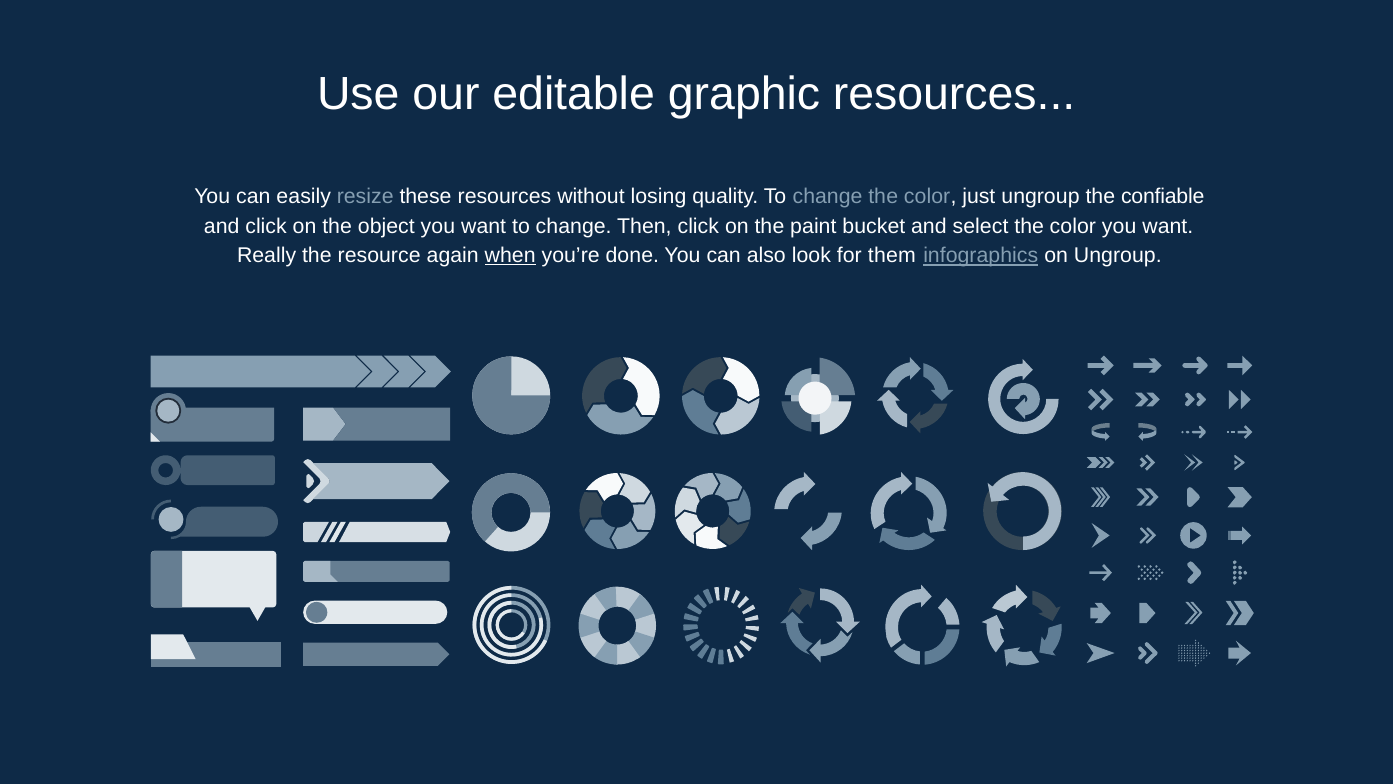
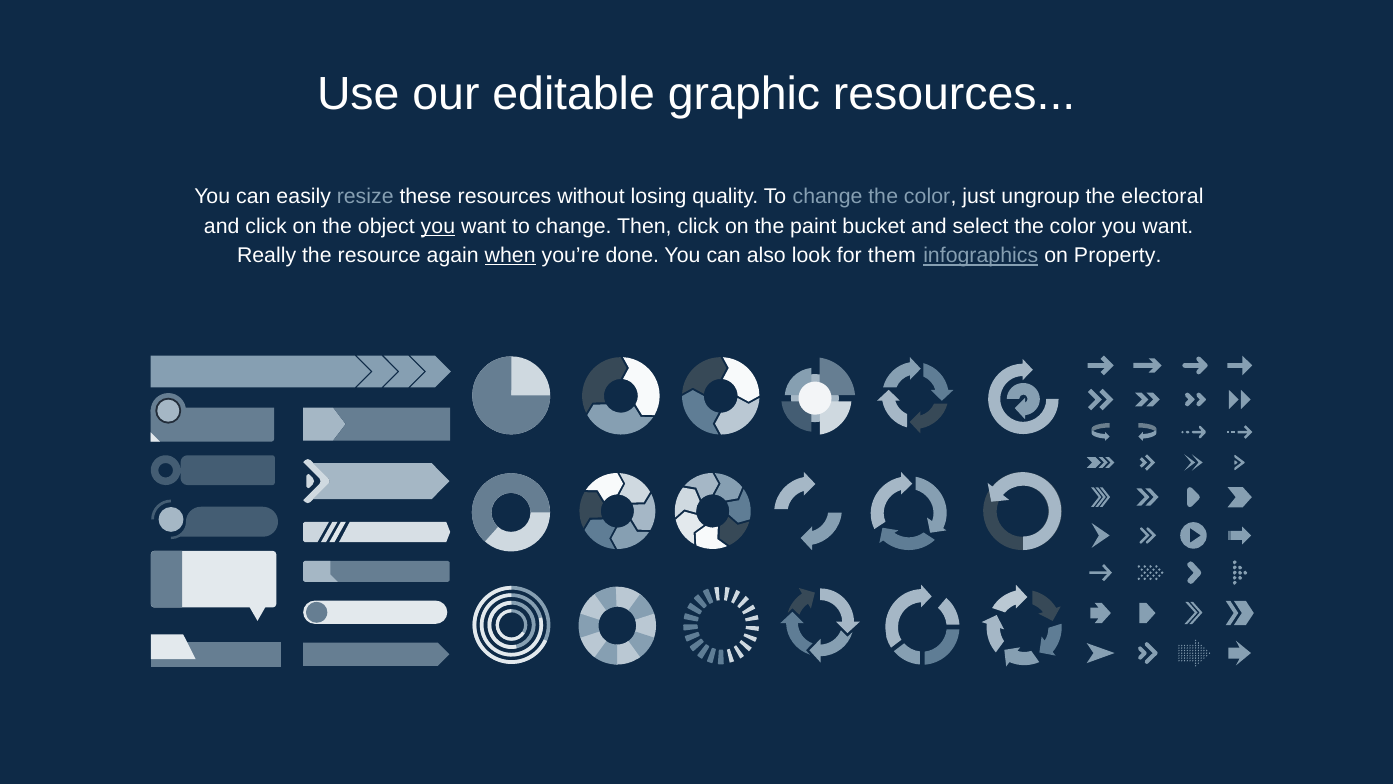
confiable: confiable -> electoral (1163, 197)
you underline: none -> present (438, 226)
on Ungroup: Ungroup -> Property (1118, 256)
